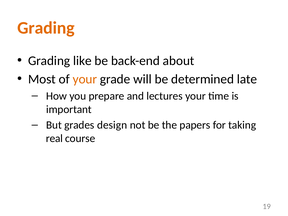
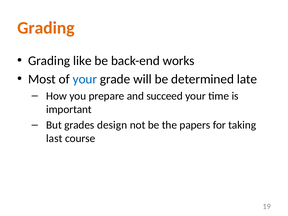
about: about -> works (179, 61)
your colour: orange -> blue (85, 79)
lectures: lectures -> succeed (165, 96)
real: real -> last (54, 139)
